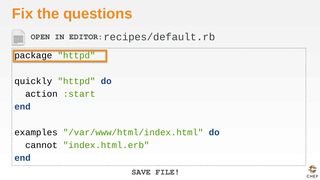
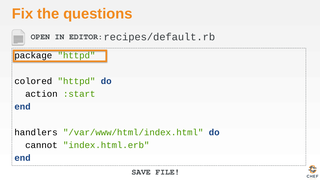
quickly: quickly -> colored (33, 81)
examples: examples -> handlers (36, 132)
